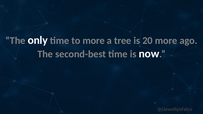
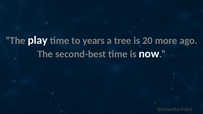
only: only -> play (38, 40)
to more: more -> years (94, 41)
